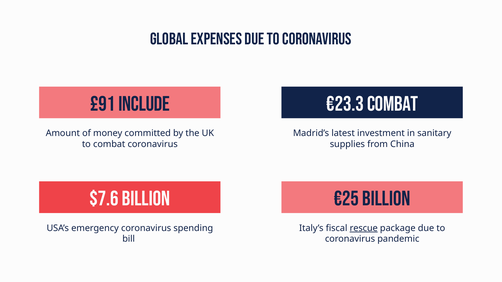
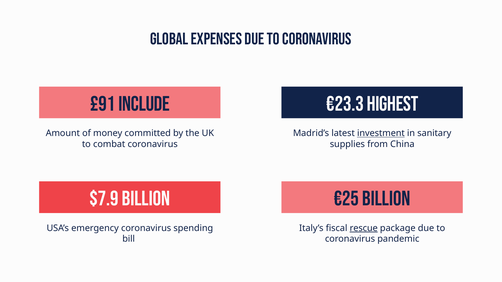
€23.3 COMBAT: COMBAT -> HIGHEST (393, 104)
investment underline: none -> present (381, 133)
$7.6: $7.6 -> $7.9 (104, 199)
